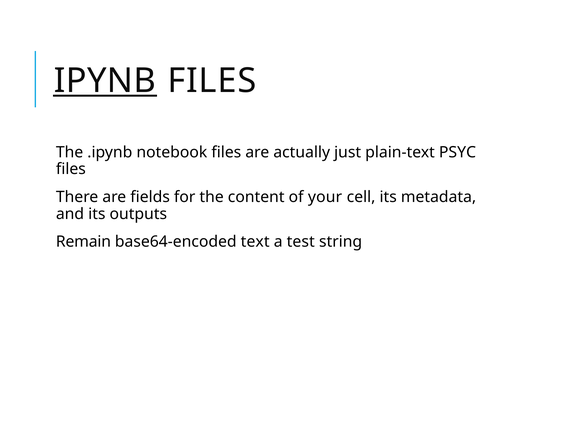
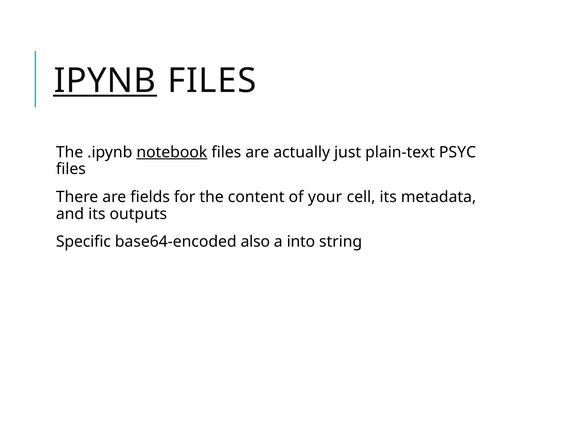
notebook underline: none -> present (172, 152)
Remain: Remain -> Specific (83, 242)
text: text -> also (255, 242)
test: test -> into (301, 242)
